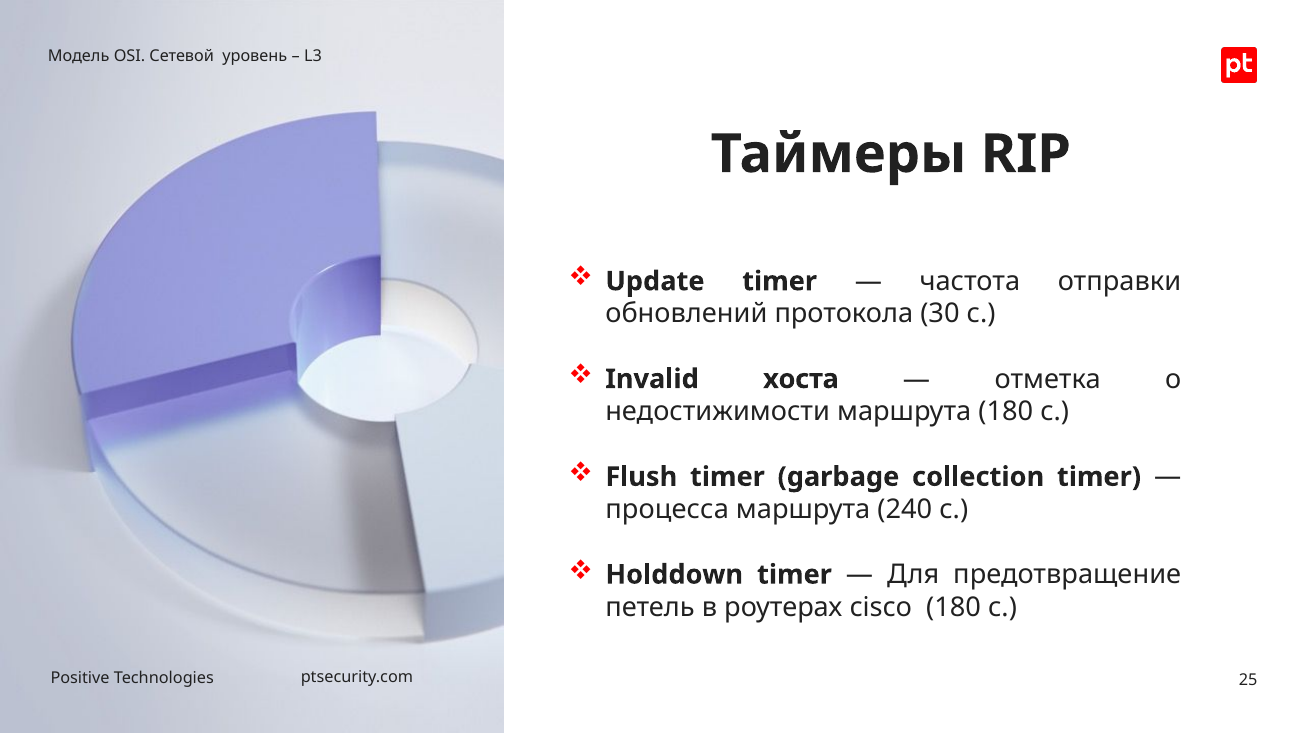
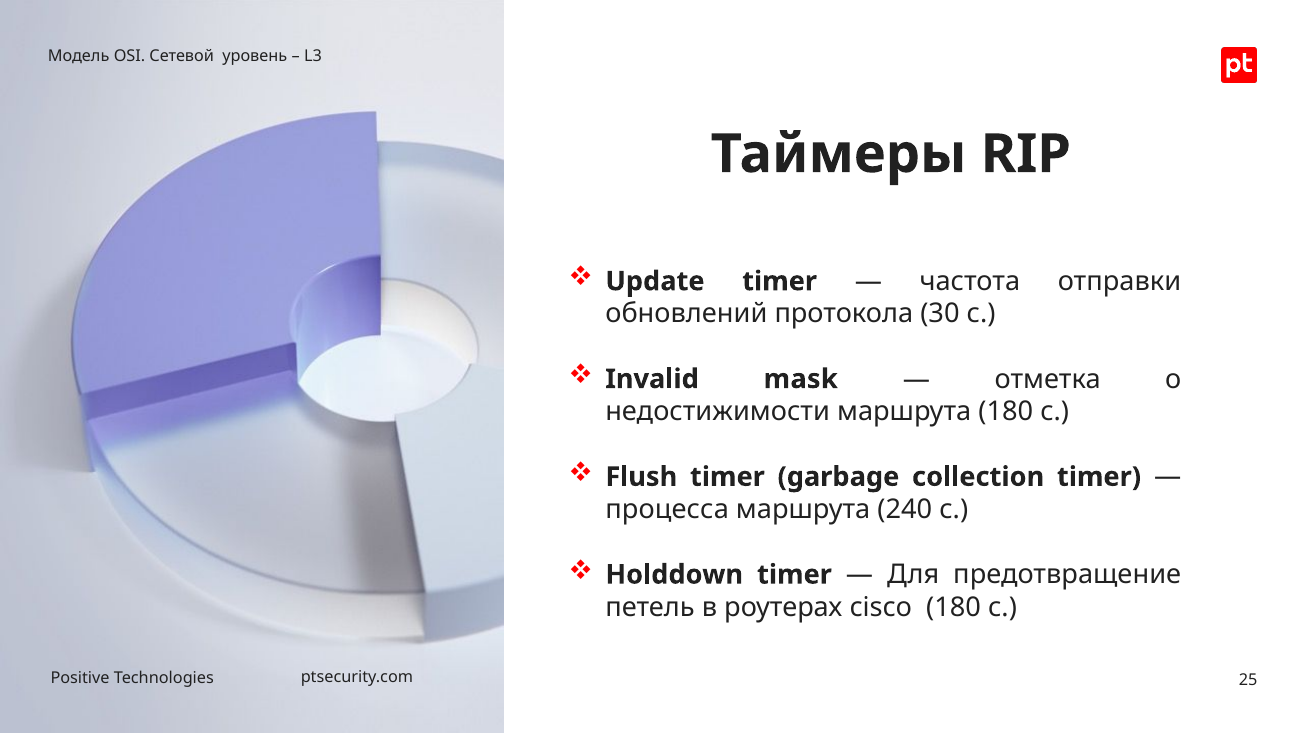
хоста: хоста -> mask (801, 379)
